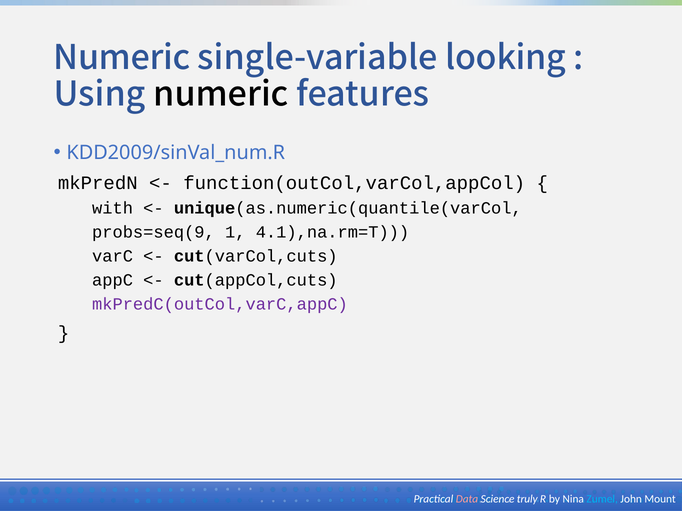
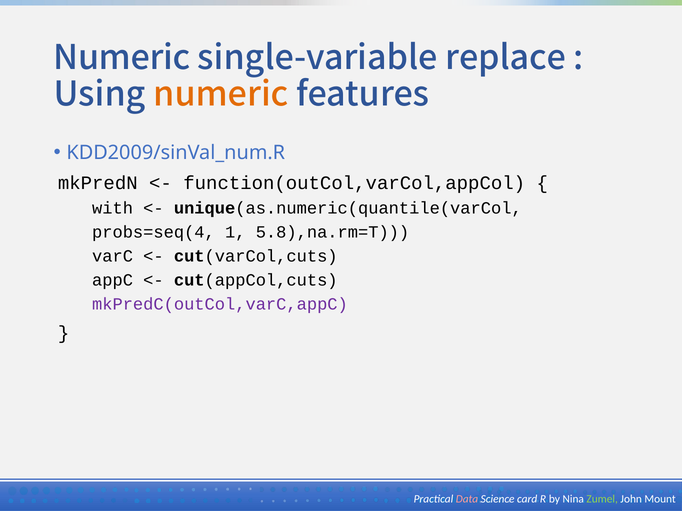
looking: looking -> replace (506, 58)
numeric colour: black -> orange (221, 95)
probs=seq(9: probs=seq(9 -> probs=seq(4 (153, 232)
4.1),na.rm=T: 4.1),na.rm=T -> 5.8),na.rm=T (332, 232)
truly: truly -> card (527, 500)
Zumel colour: light blue -> light green (602, 500)
